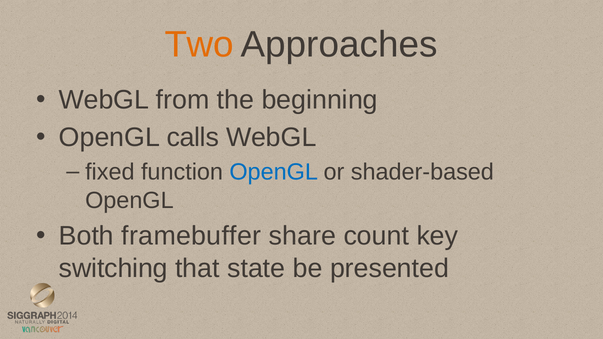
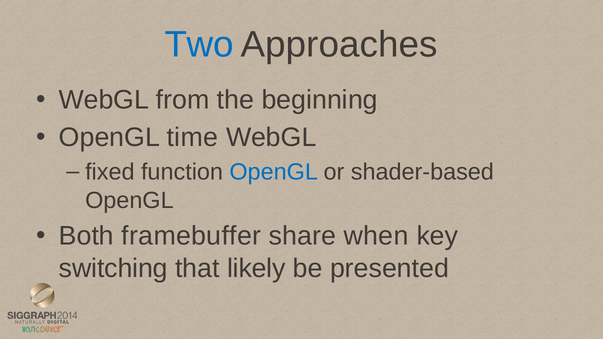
Two colour: orange -> blue (199, 44)
calls: calls -> time (193, 138)
count: count -> when (376, 236)
state: state -> likely (256, 268)
